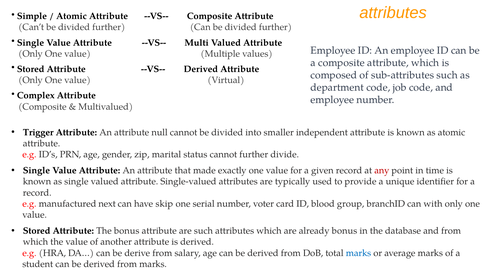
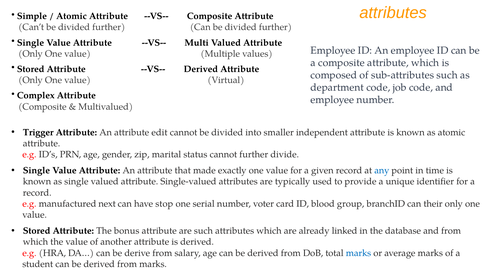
null: null -> edit (159, 132)
any colour: red -> blue (382, 170)
skip: skip -> stop (164, 204)
with: with -> their (433, 204)
already bonus: bonus -> linked (345, 231)
